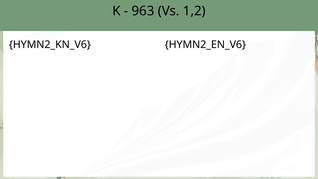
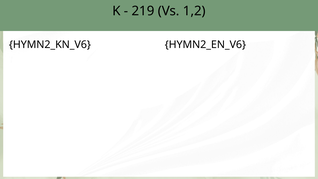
963: 963 -> 219 (143, 11)
